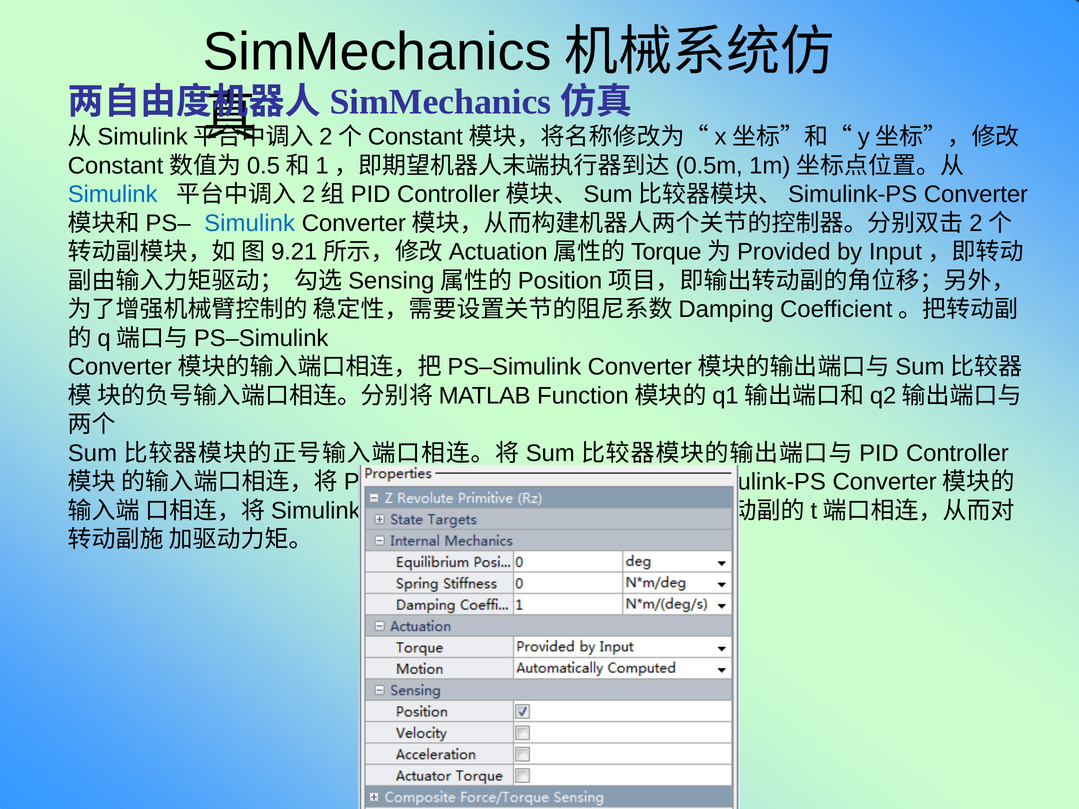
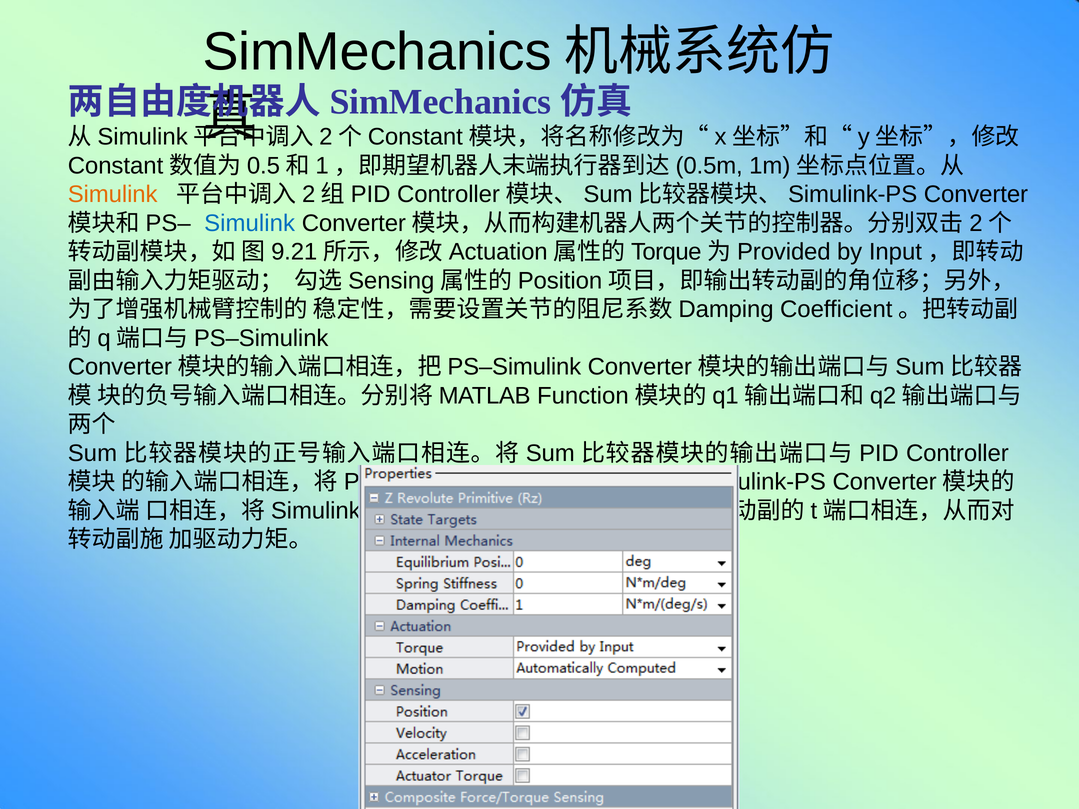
Simulink colour: blue -> orange (113, 194)
